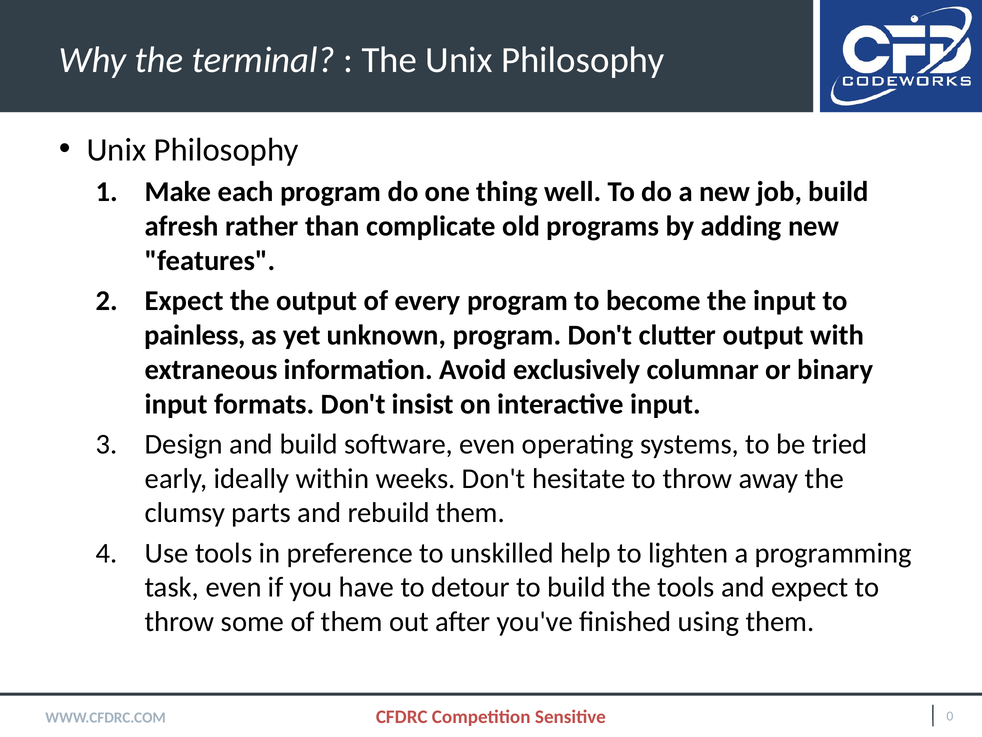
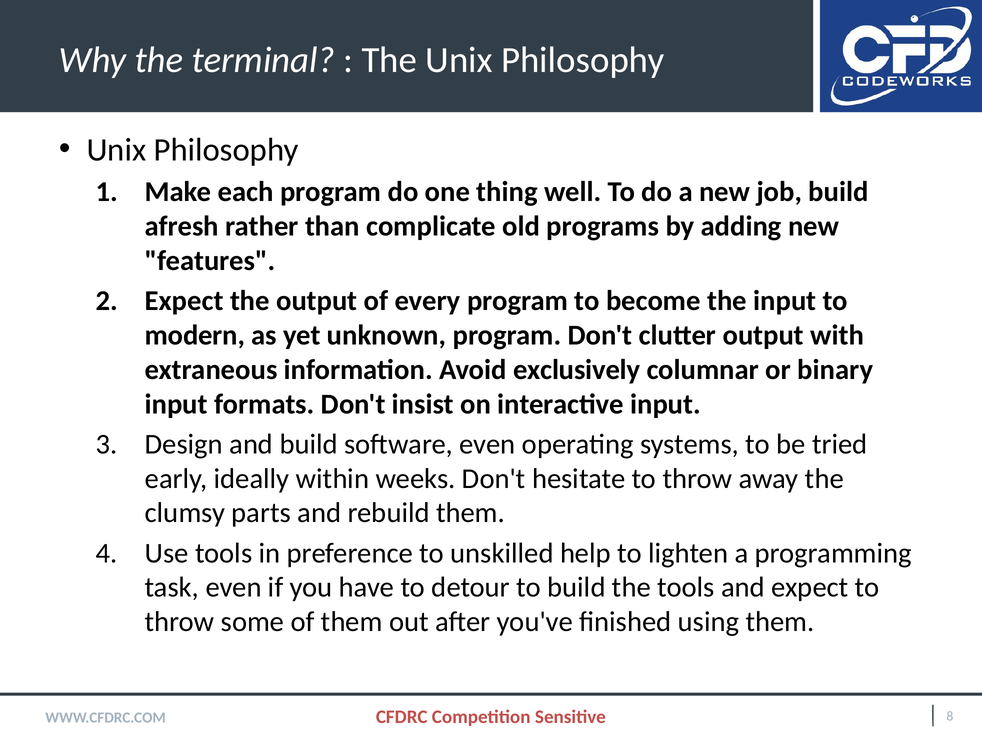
painless: painless -> modern (195, 335)
0: 0 -> 8 (950, 716)
